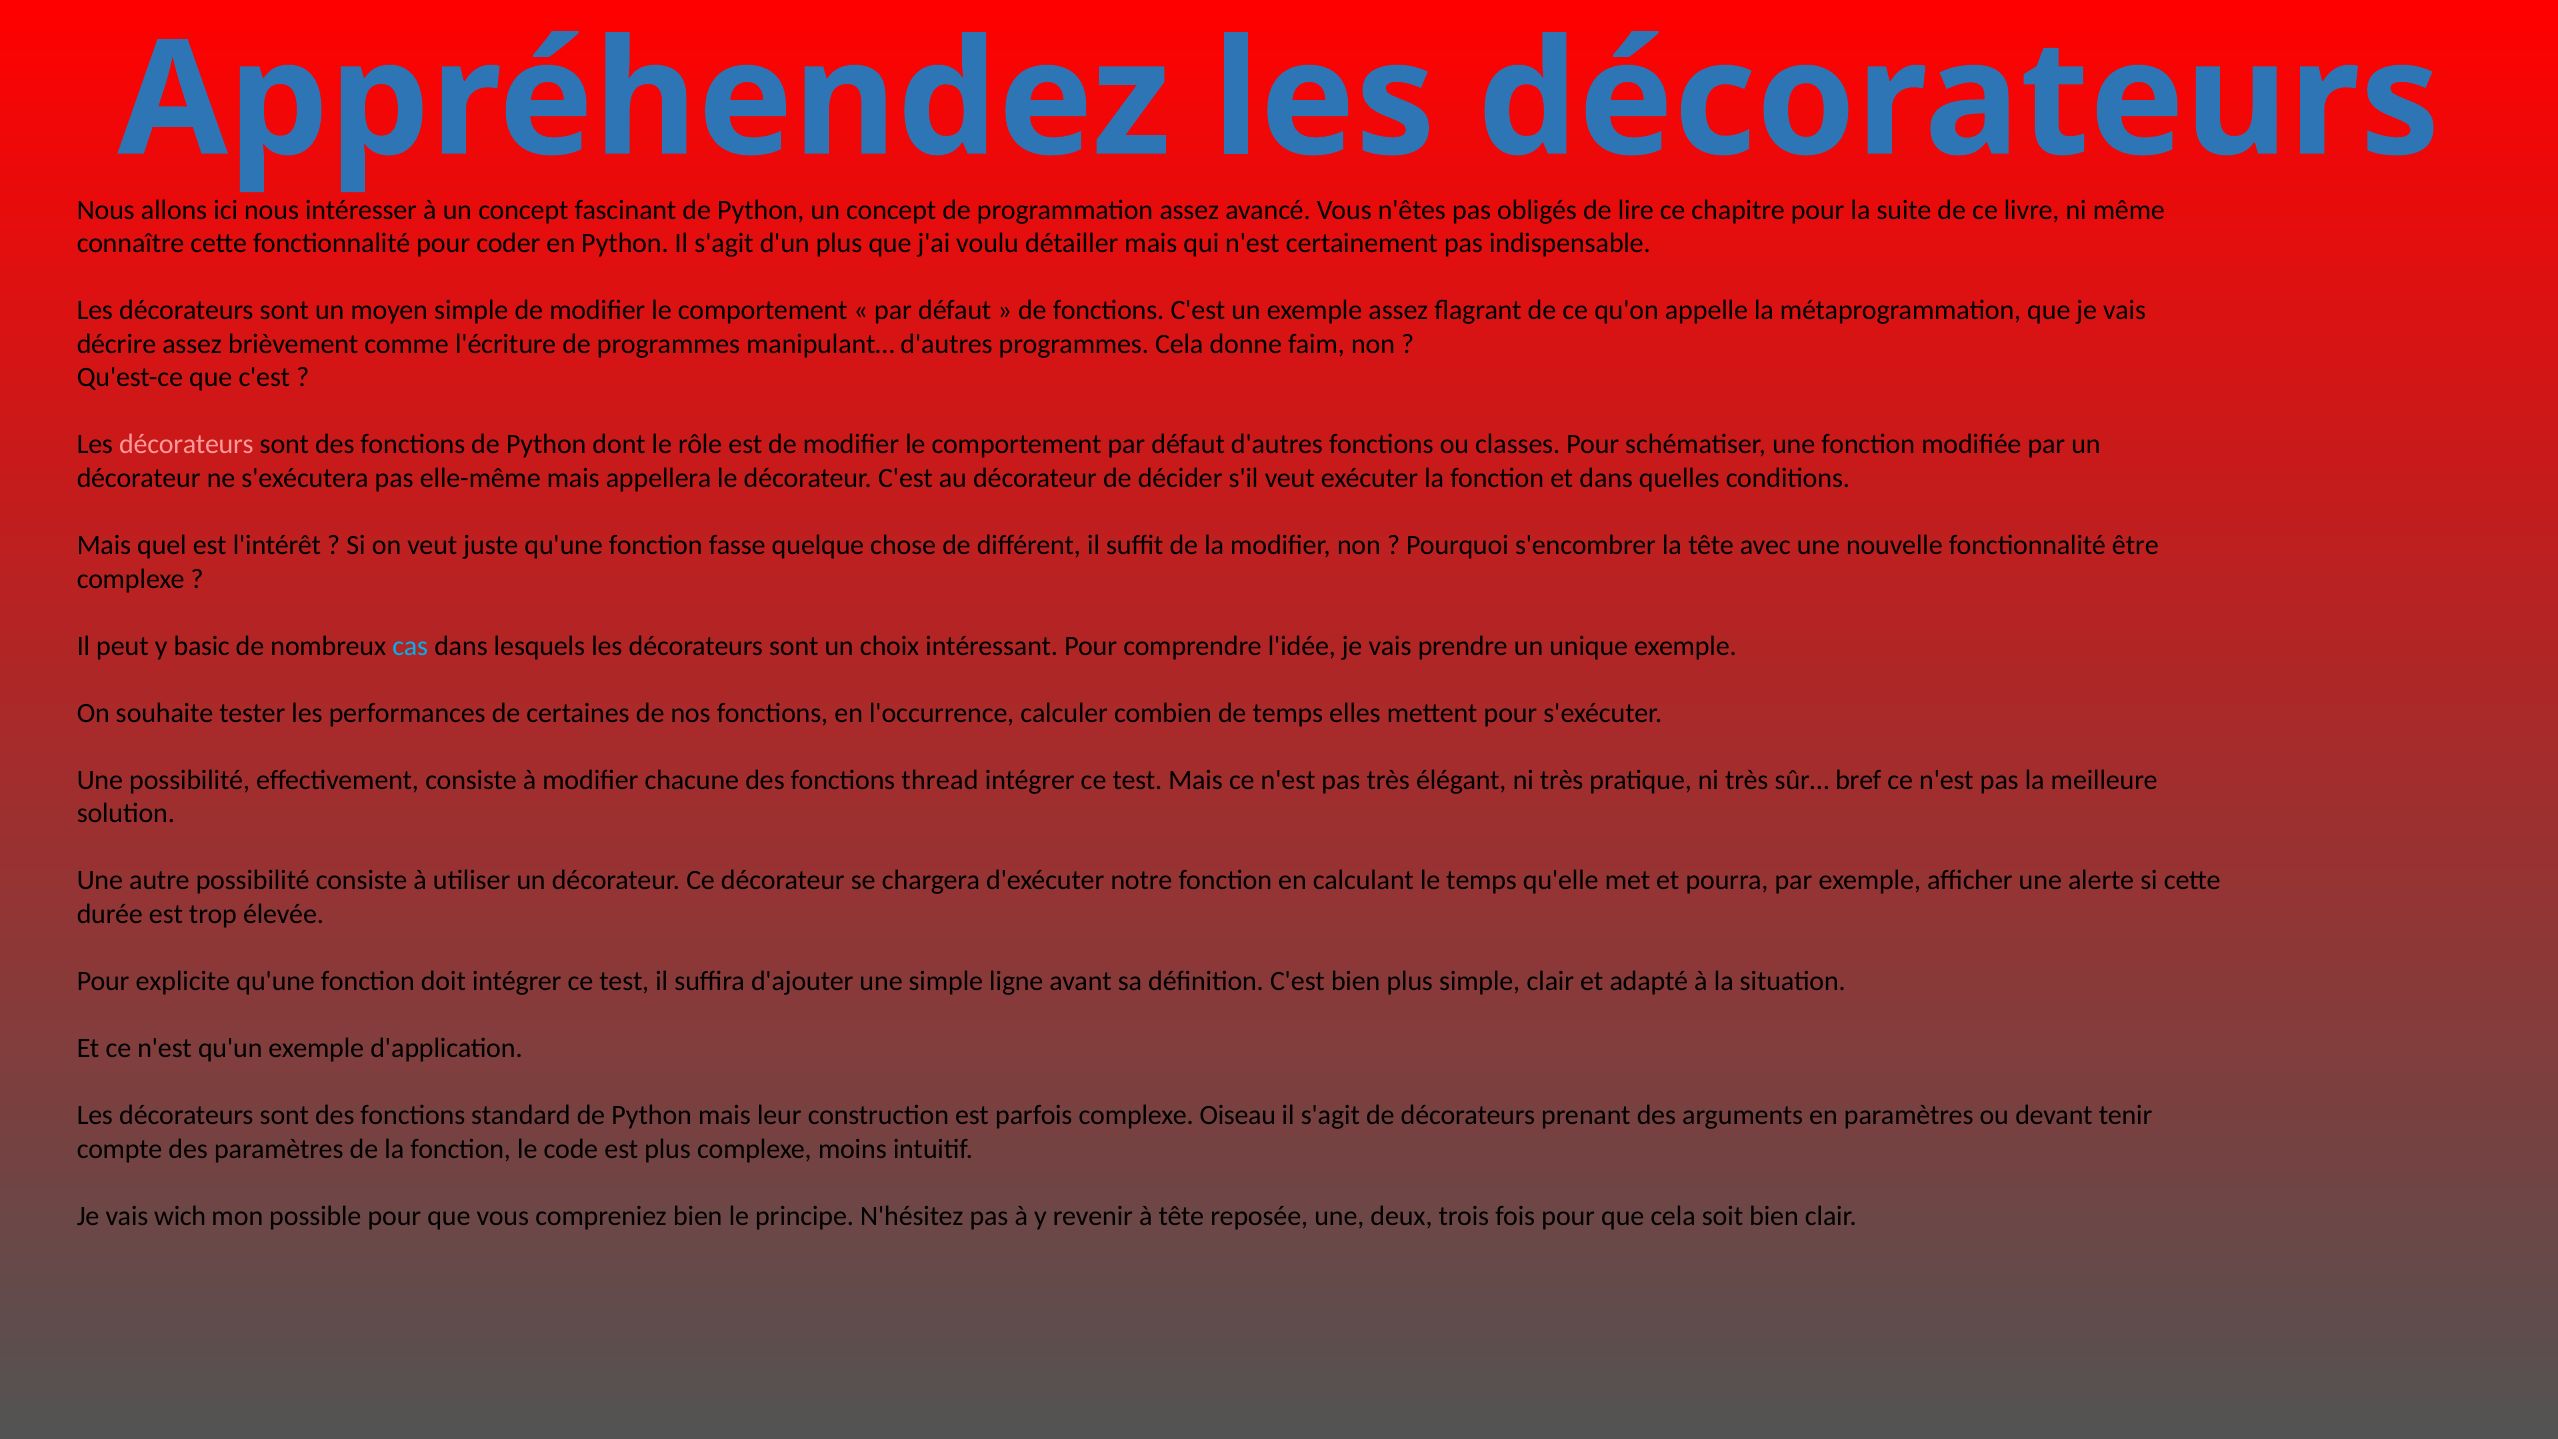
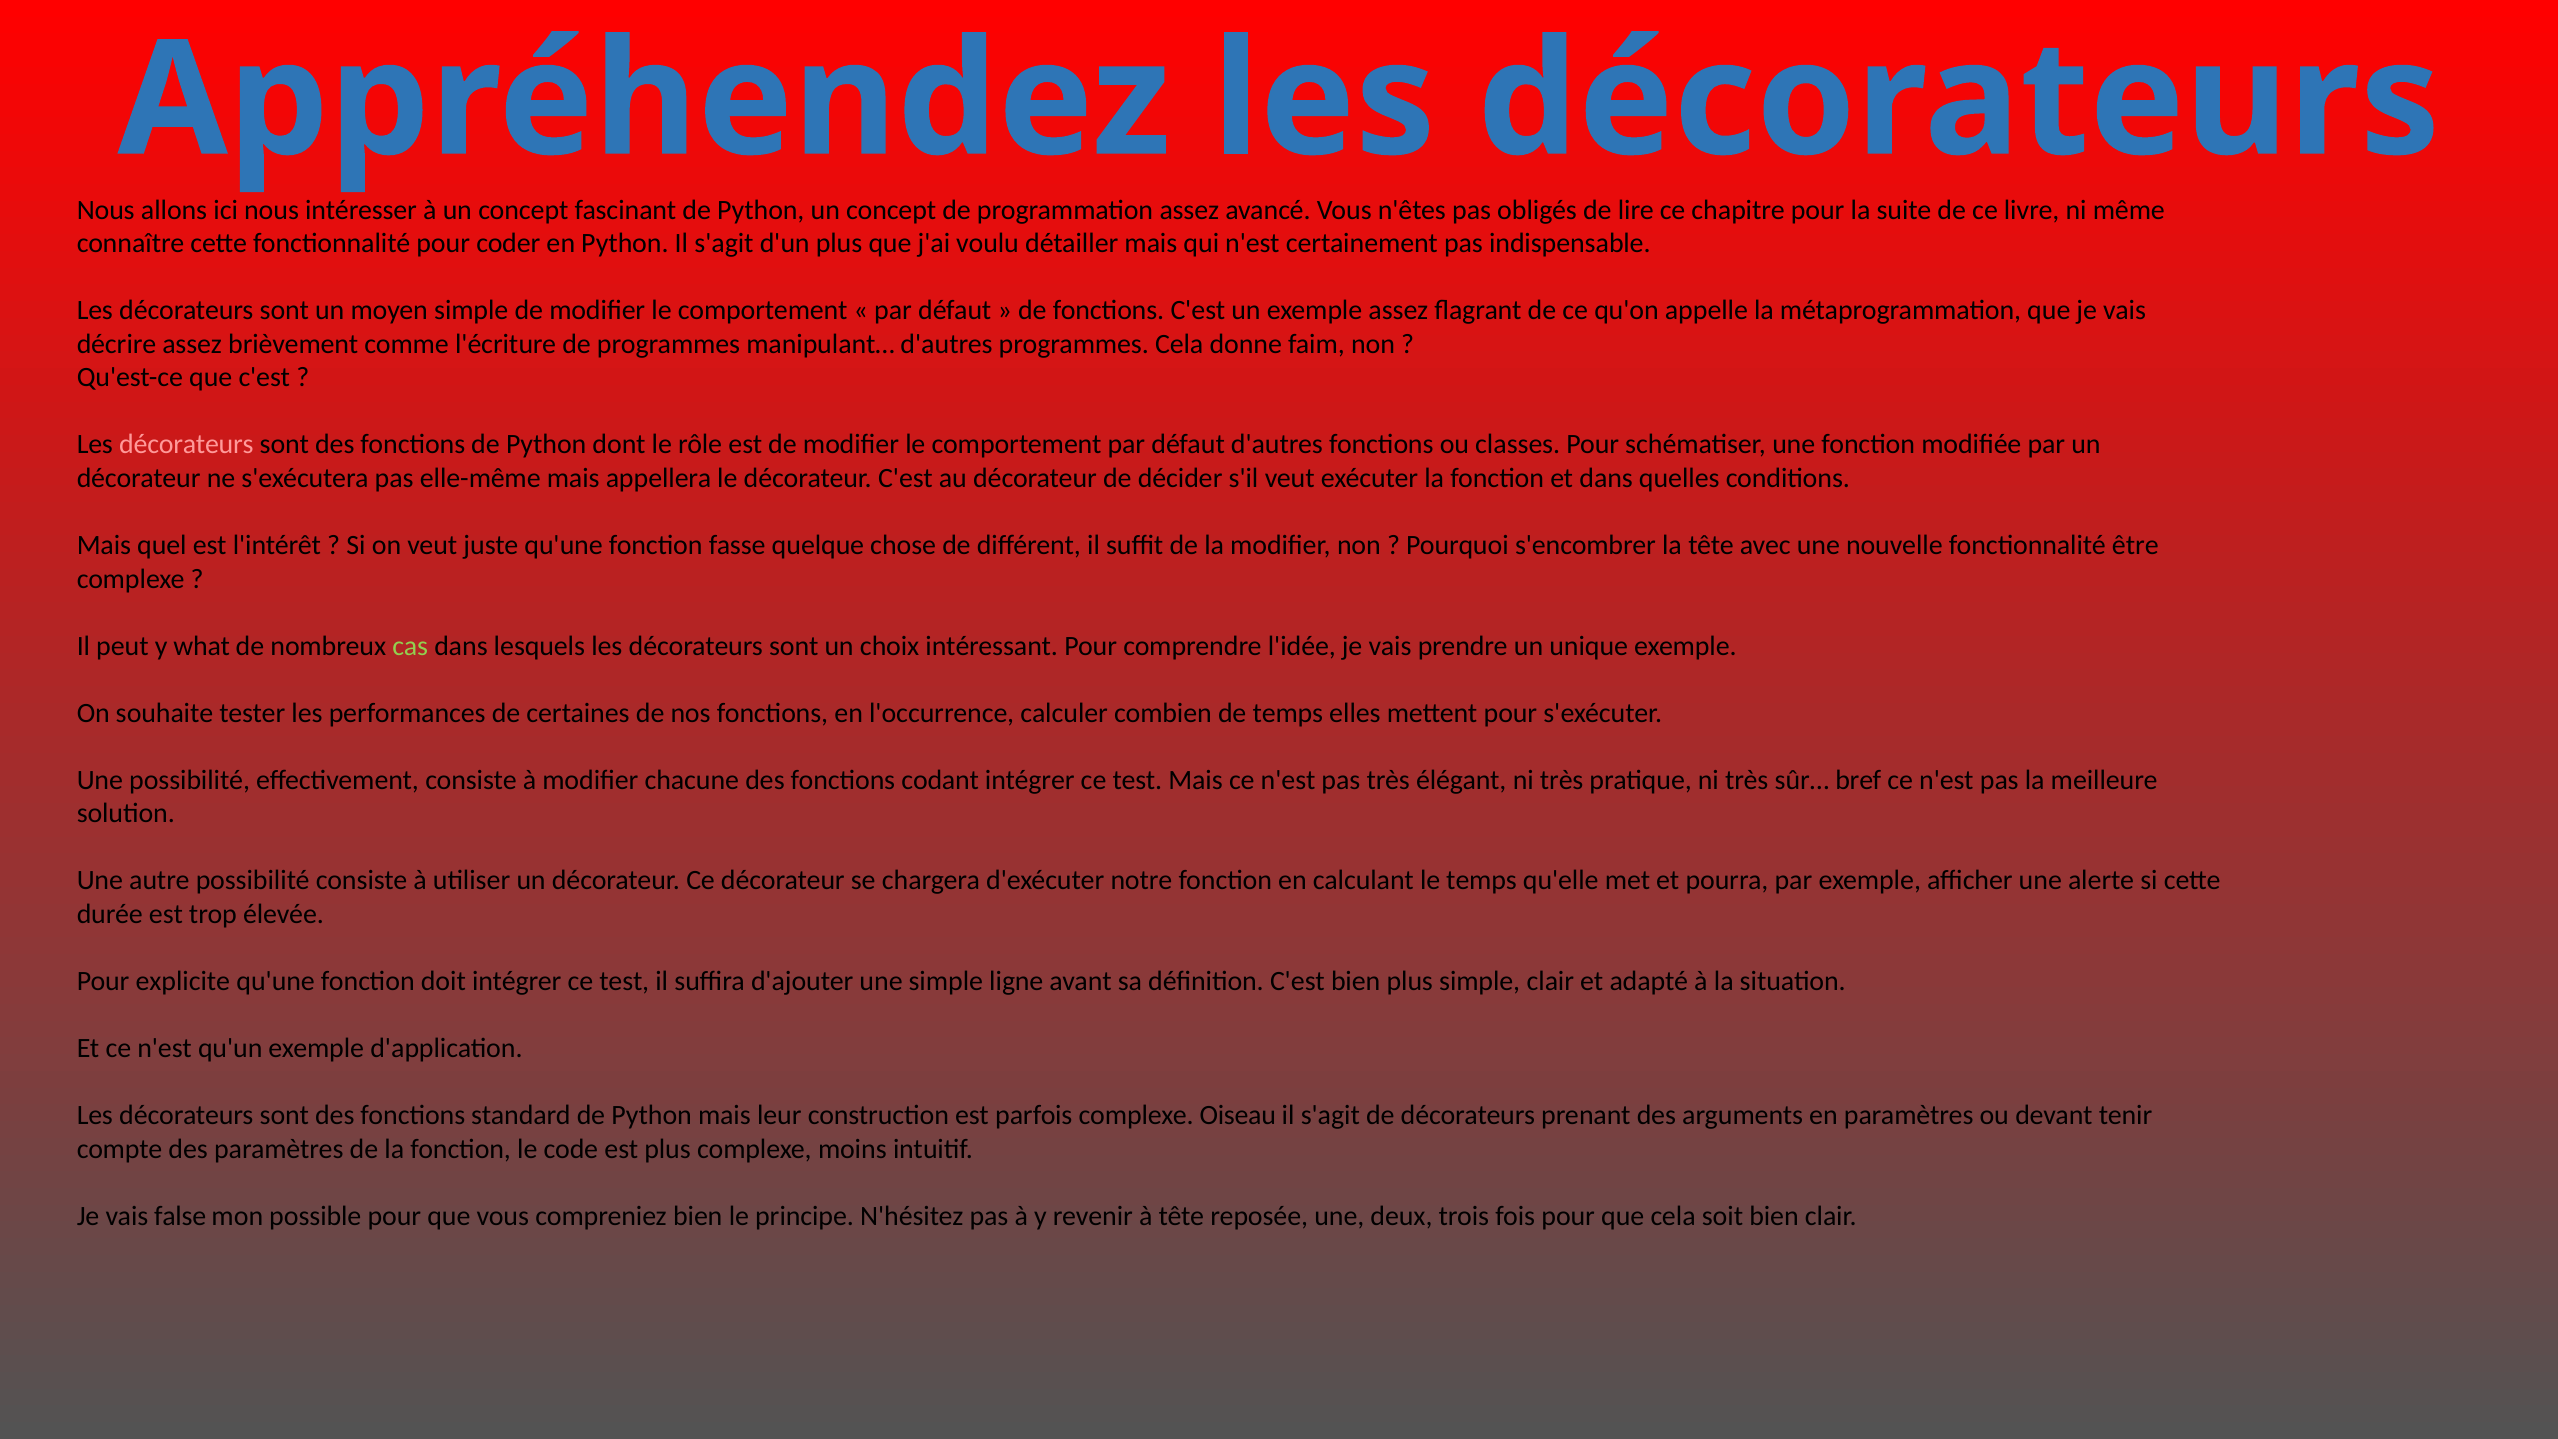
basic: basic -> what (202, 646)
cas colour: light blue -> light green (410, 646)
thread: thread -> codant (940, 780)
wich: wich -> false (180, 1216)
